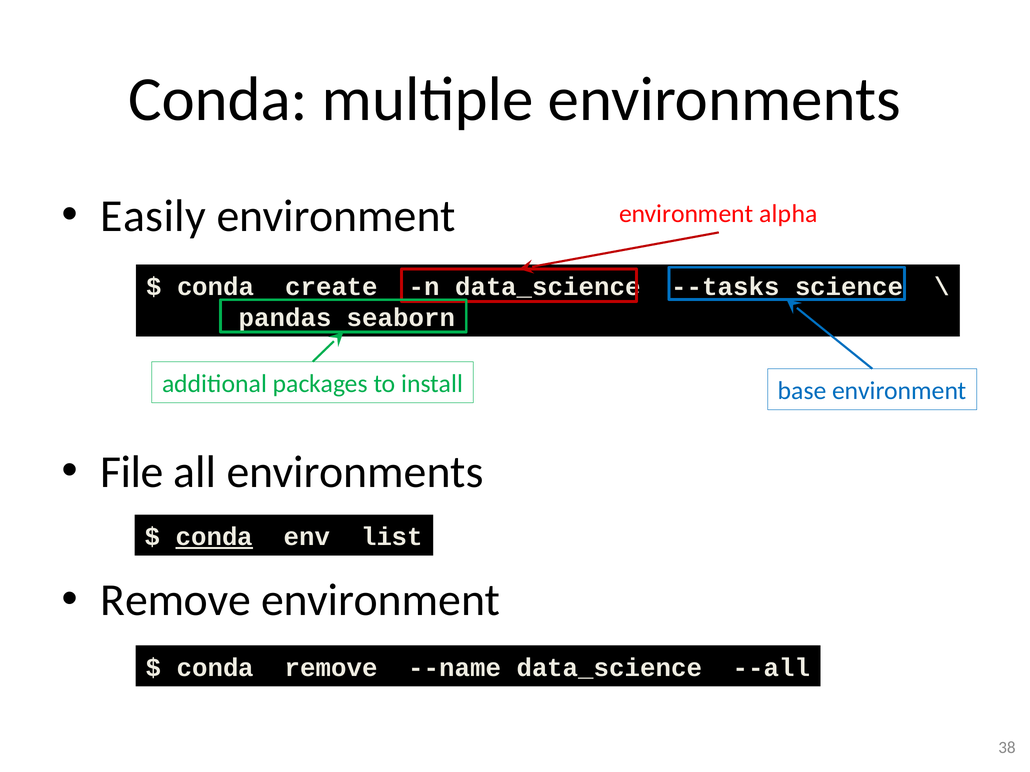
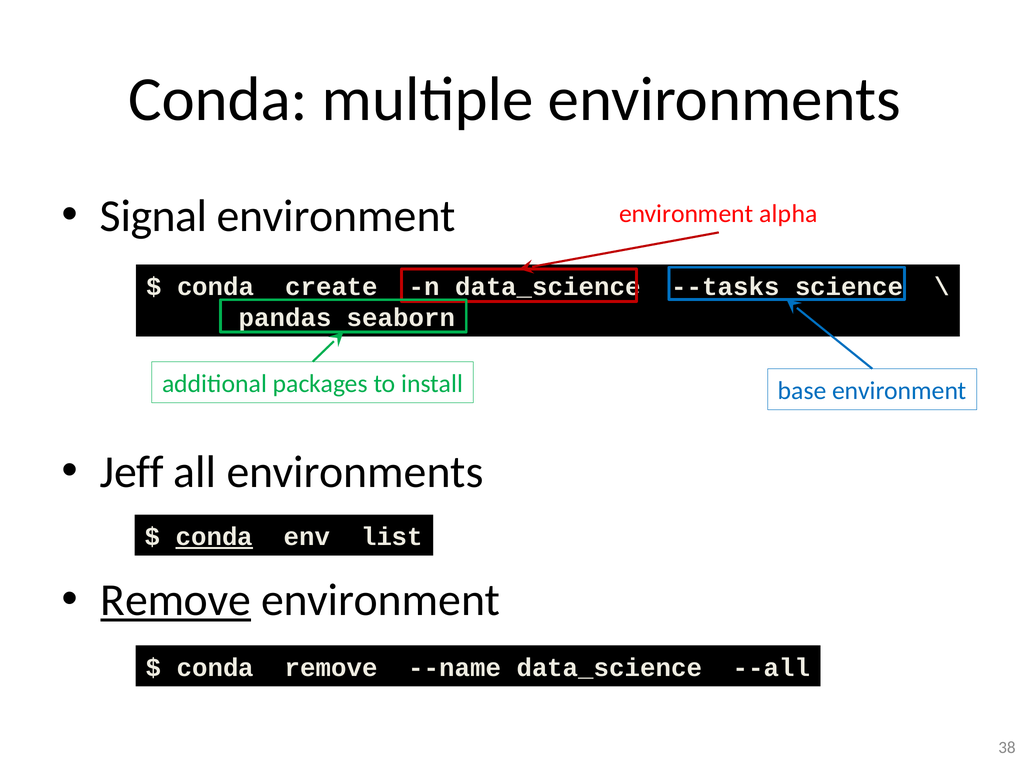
Easily: Easily -> Signal (154, 216)
File: File -> Jeff (132, 473)
Remove underline: none -> present (176, 601)
